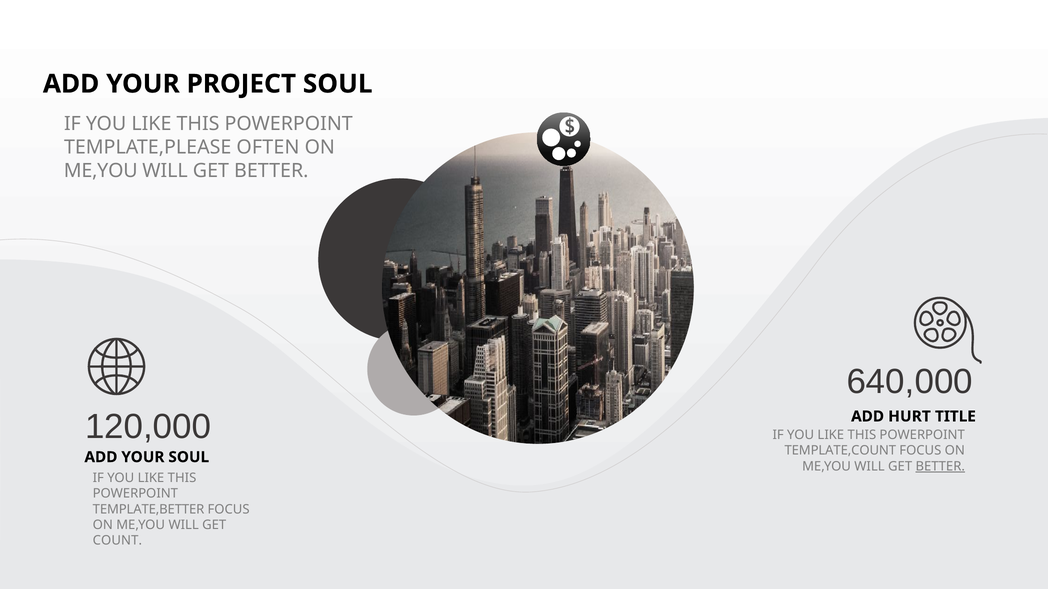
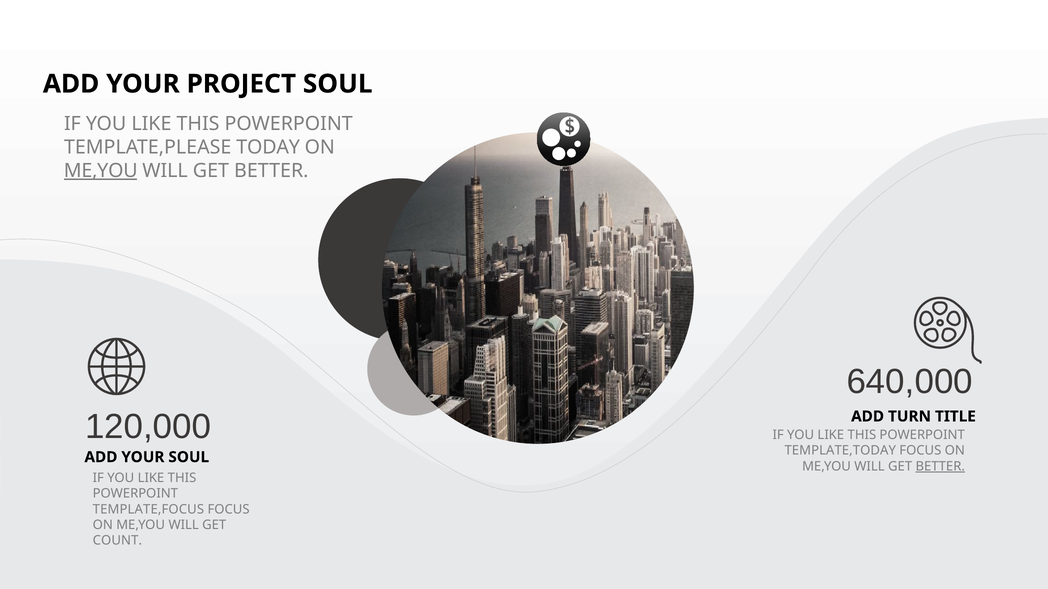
OFTEN: OFTEN -> TODAY (268, 147)
ME,YOU underline: none -> present (101, 171)
HURT: HURT -> TURN (910, 417)
TEMPLATE,COUNT: TEMPLATE,COUNT -> TEMPLATE,TODAY (840, 451)
TEMPLATE,BETTER: TEMPLATE,BETTER -> TEMPLATE,FOCUS (148, 510)
